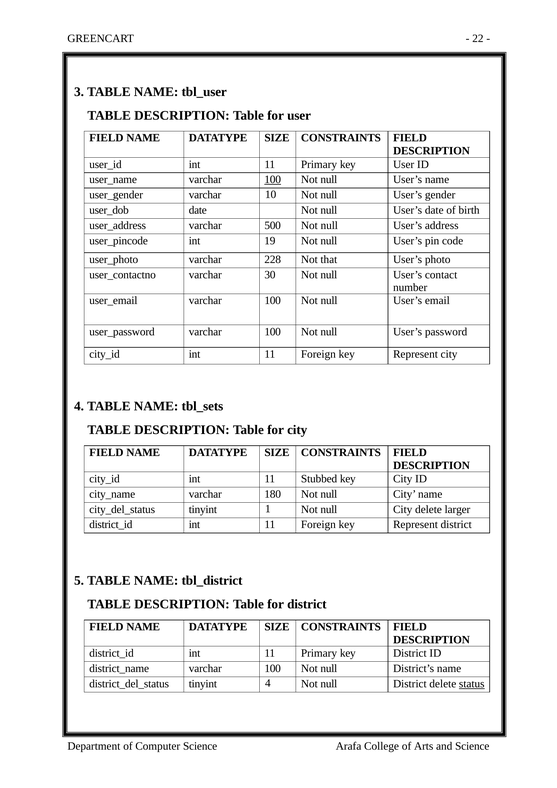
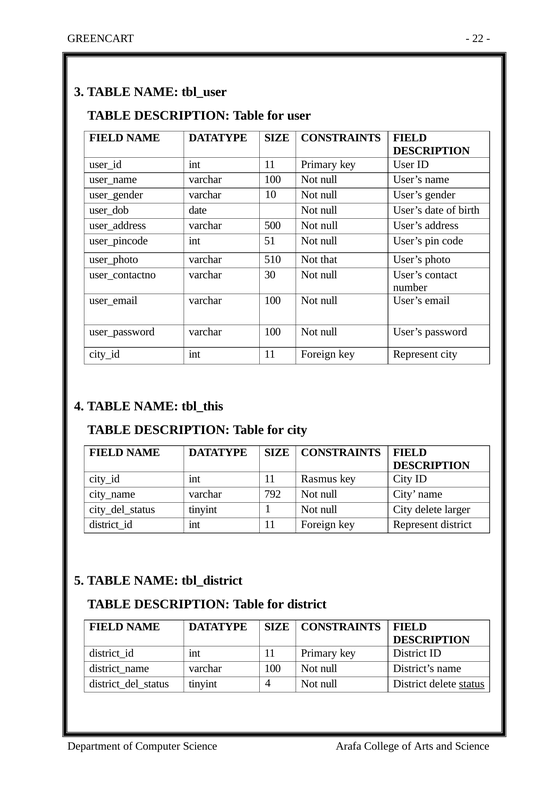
100 underline: present -> none (273, 180)
19: 19 -> 51 (270, 241)
228: 228 -> 510 (273, 259)
tbl_sets: tbl_sets -> tbl_this (202, 406)
Stubbed: Stubbed -> Rasmus (319, 479)
180: 180 -> 792 (273, 494)
